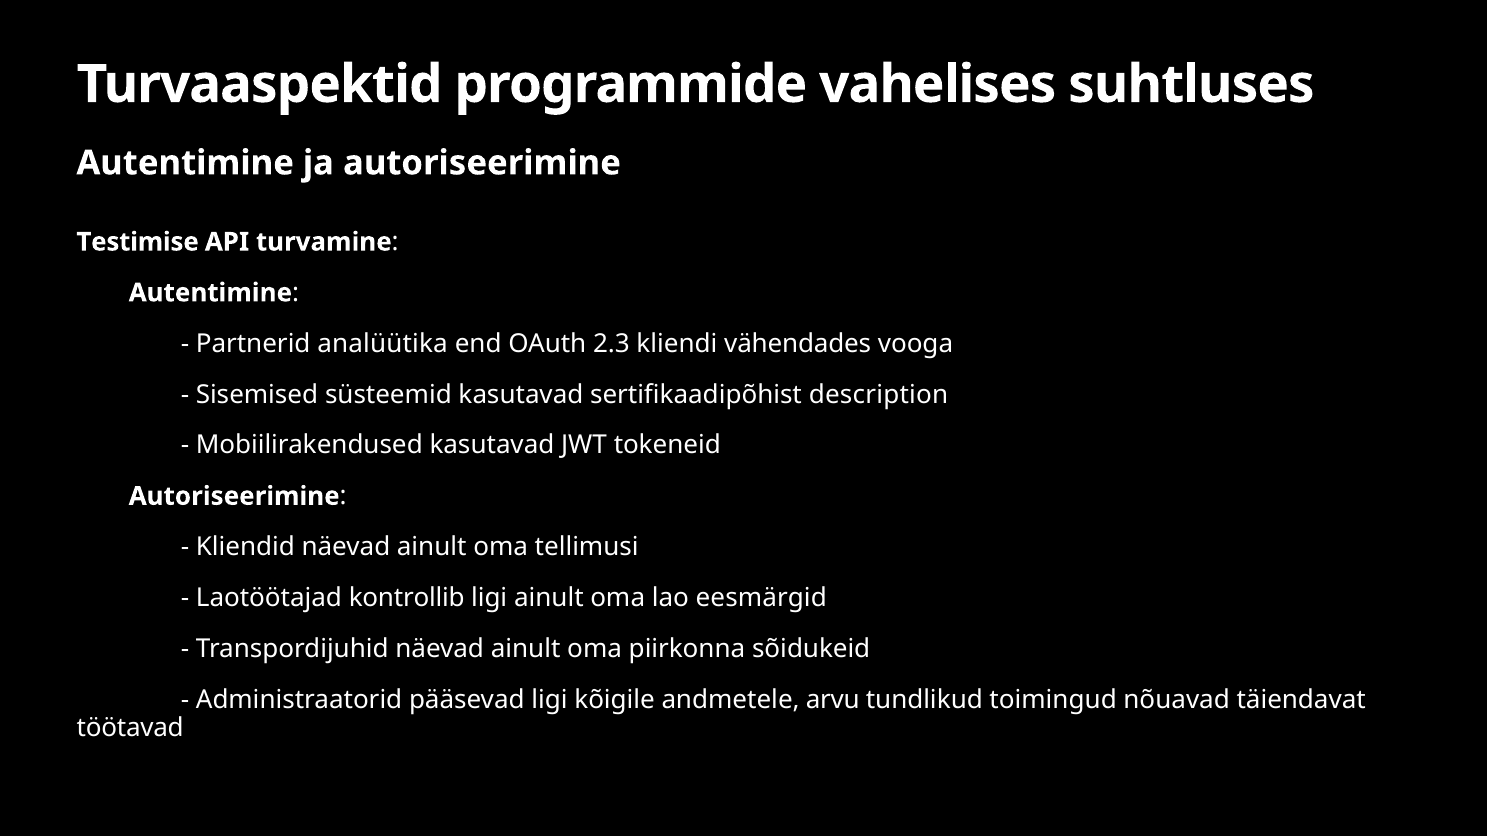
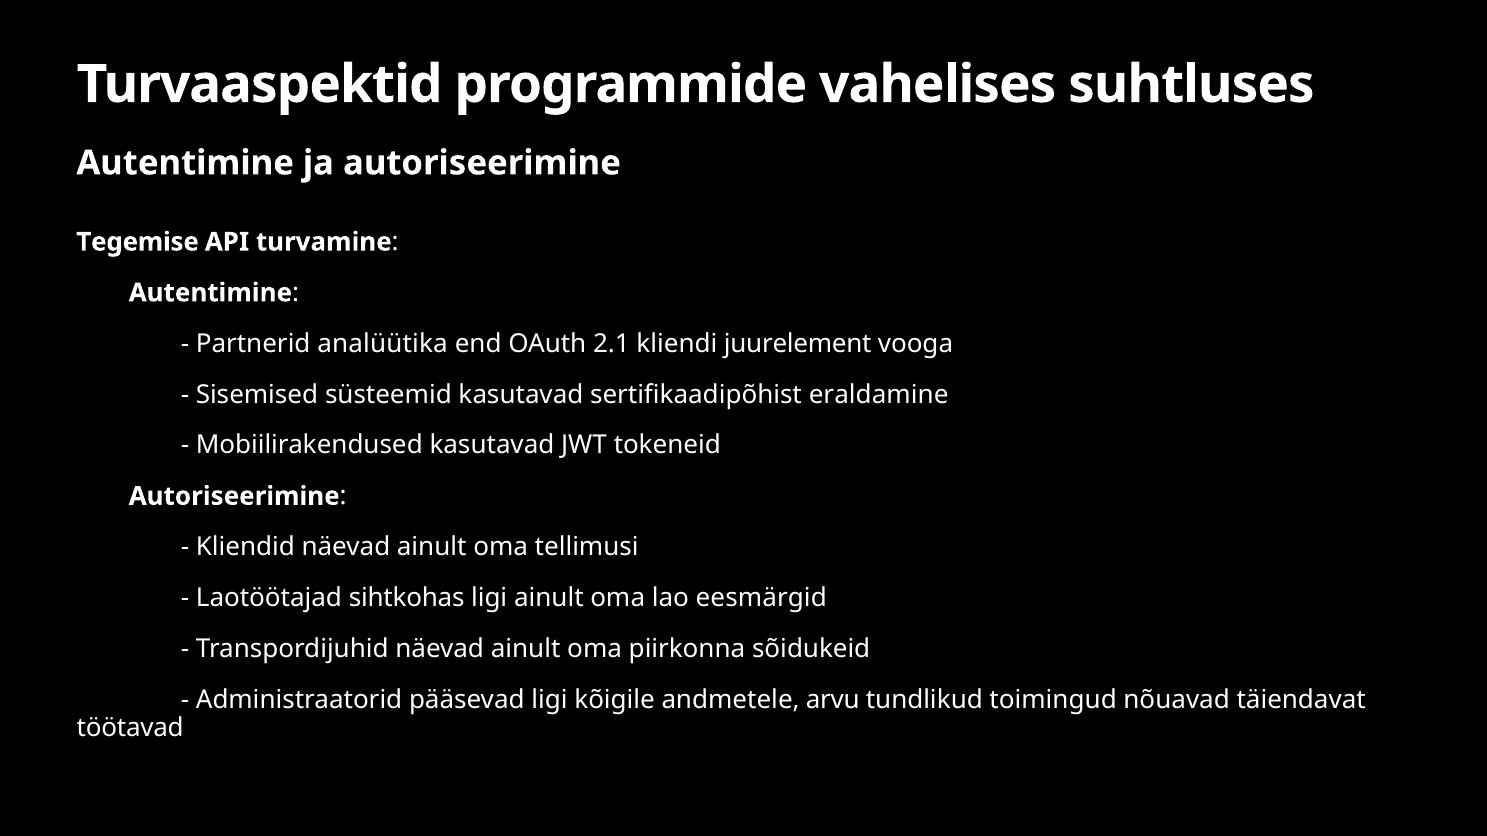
Testimise: Testimise -> Tegemise (138, 242)
2.3: 2.3 -> 2.1 (611, 344)
vähendades: vähendades -> juurelement (798, 344)
description: description -> eraldamine (879, 395)
kontrollib: kontrollib -> sihtkohas (407, 598)
